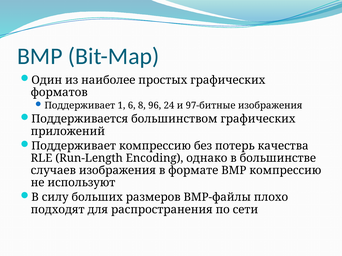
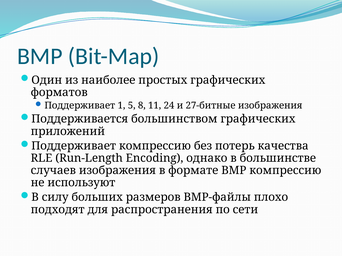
6: 6 -> 5 (132, 106)
96: 96 -> 11 (155, 106)
97-битные: 97-битные -> 27-битные (211, 106)
